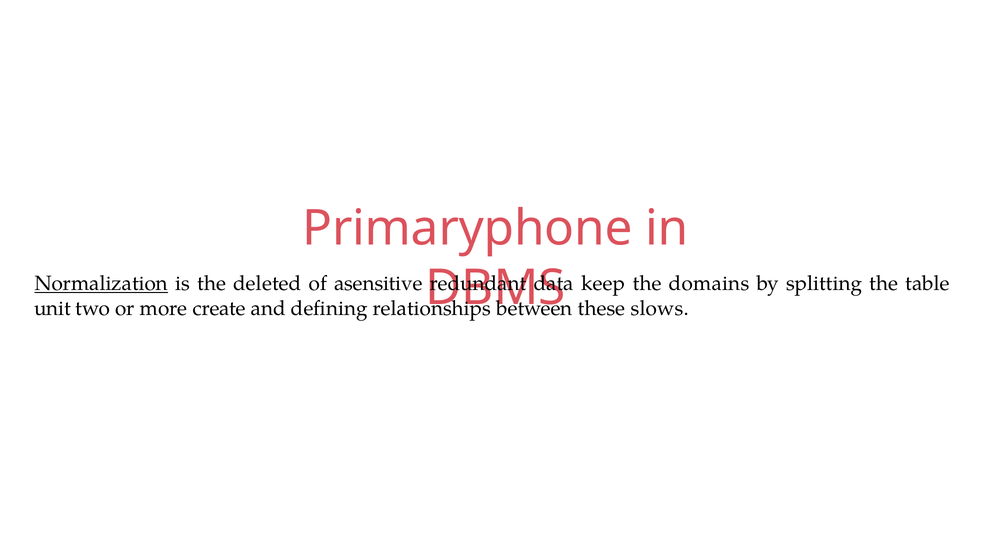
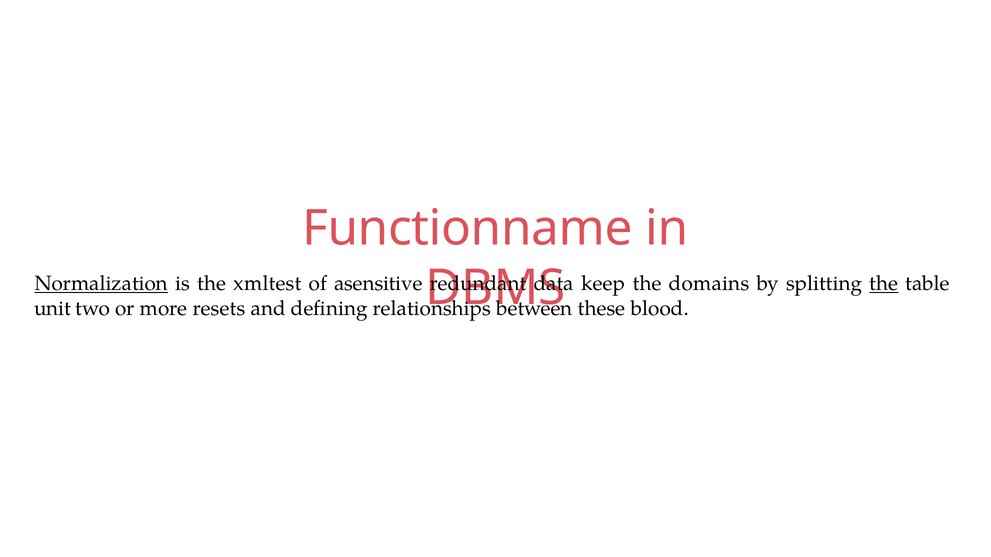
Primaryphone: Primaryphone -> Functionname (467, 229)
deleted: deleted -> xmltest (267, 284)
the underline: none -> present (884, 284)
create: create -> resets (219, 309)
slows: slows -> blood (660, 309)
